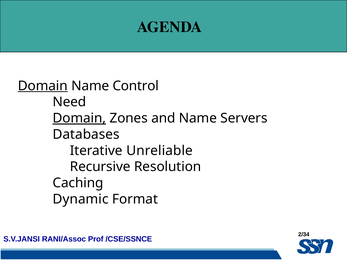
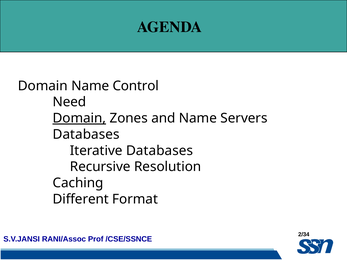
Domain underline: present -> none (43, 86)
Iterative Unreliable: Unreliable -> Databases (160, 151)
Dynamic: Dynamic -> Different (81, 199)
